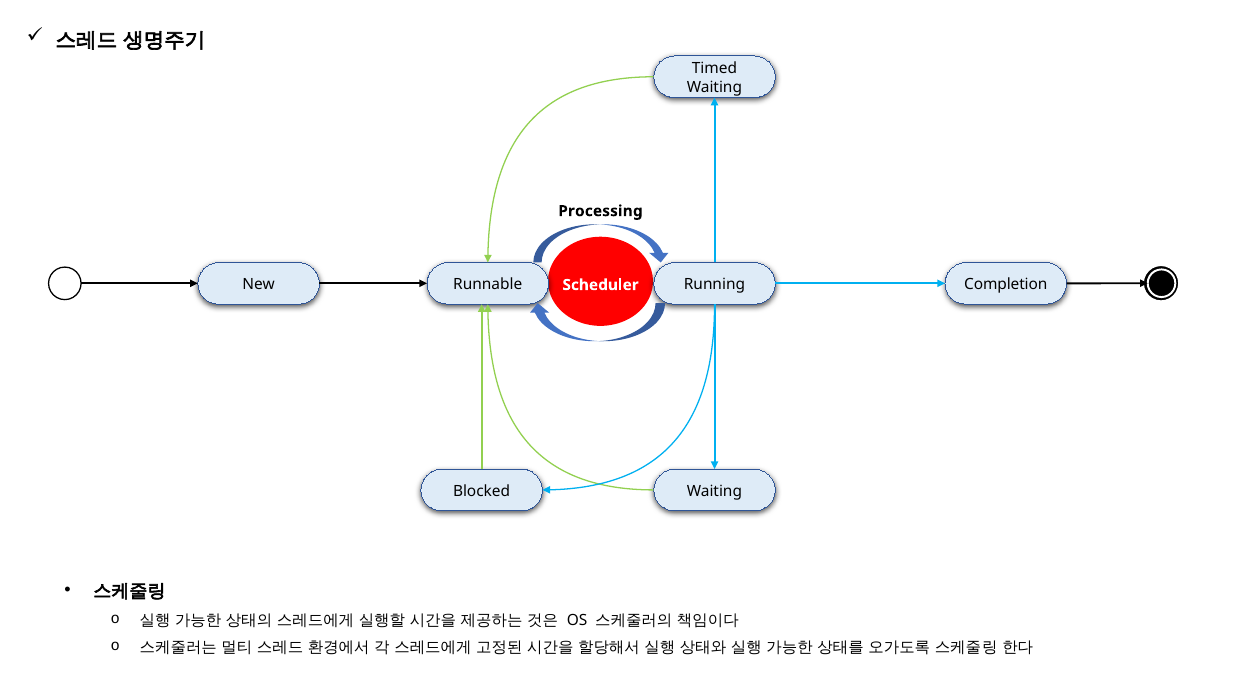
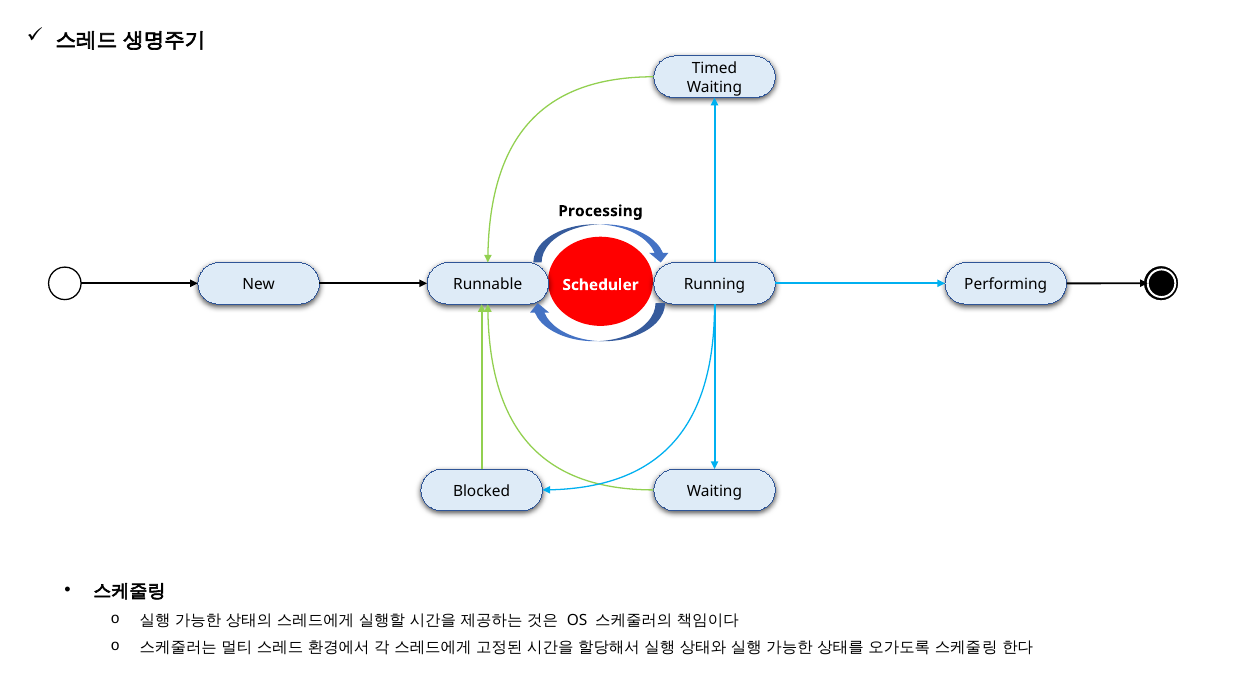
Completion: Completion -> Performing (1006, 284)
